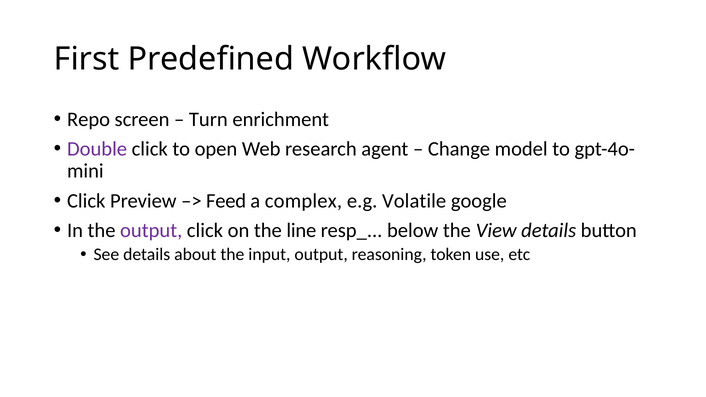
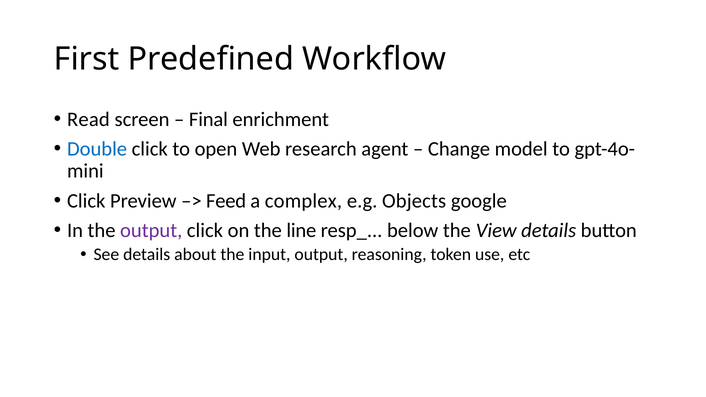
Repo: Repo -> Read (88, 119)
Turn: Turn -> Final (208, 119)
Double colour: purple -> blue (97, 149)
Volatile: Volatile -> Objects (414, 201)
